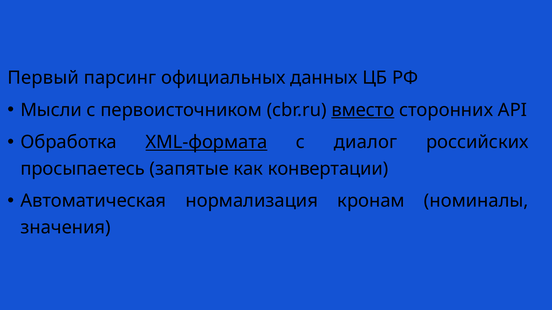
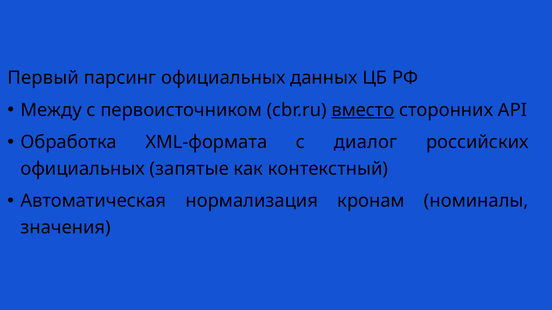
Мысли: Мысли -> Между (51, 110)
XML-формата underline: present -> none (206, 142)
просыпаетесь: просыпаетесь -> официальных (83, 169)
конвертации: конвертации -> контекстный (328, 169)
